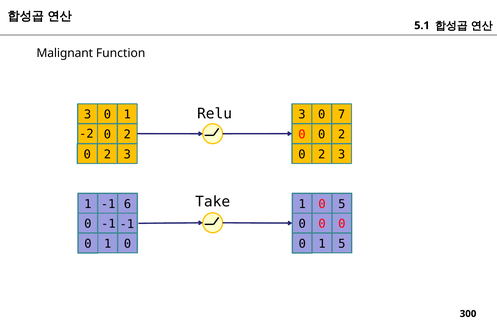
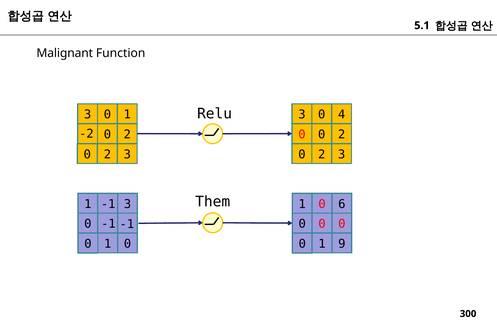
7: 7 -> 4 (342, 114)
Take: Take -> Them (213, 201)
1 6: 6 -> 3 (128, 204)
0 5: 5 -> 6 (342, 204)
1 5: 5 -> 9 (342, 243)
